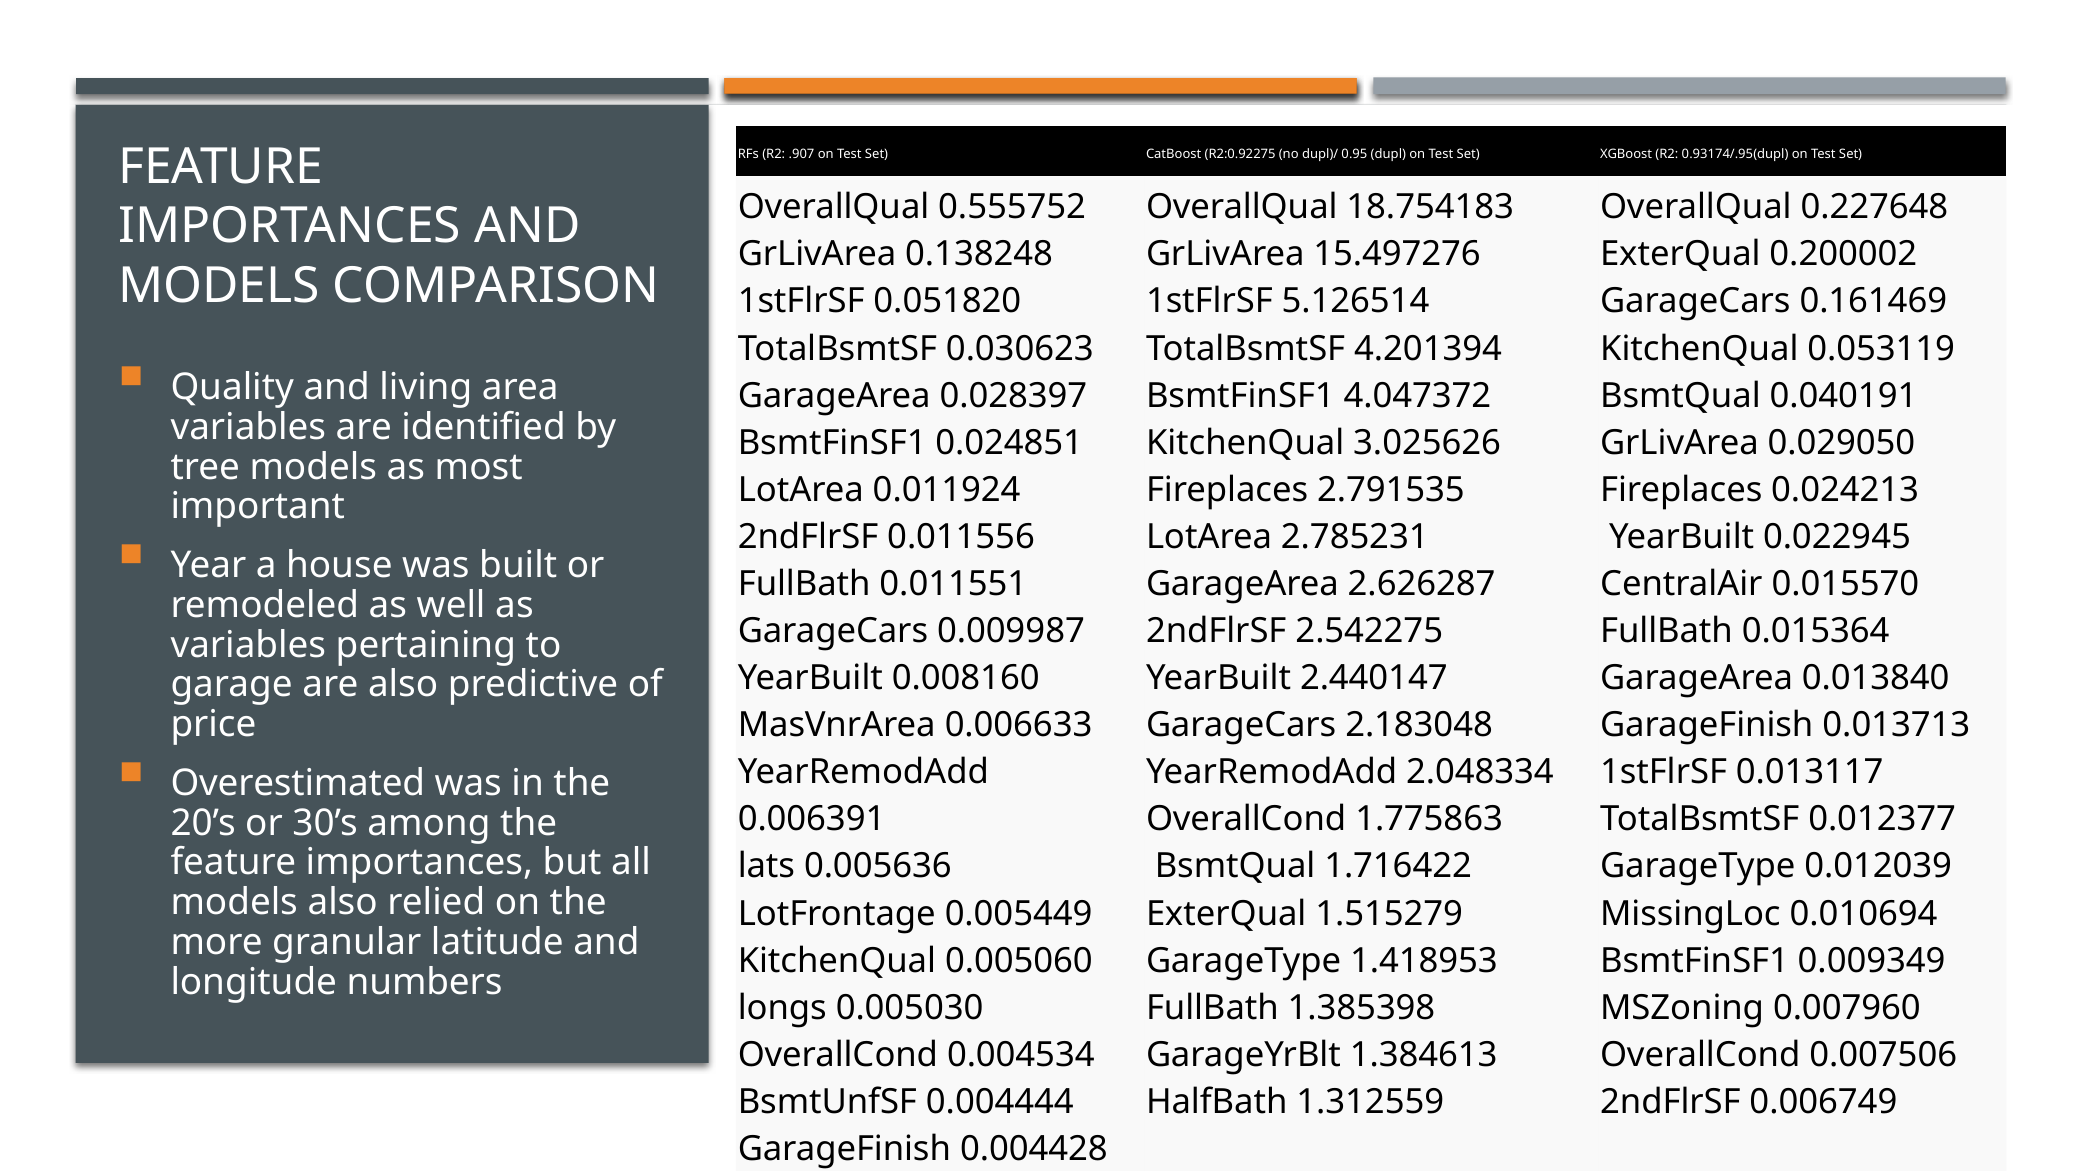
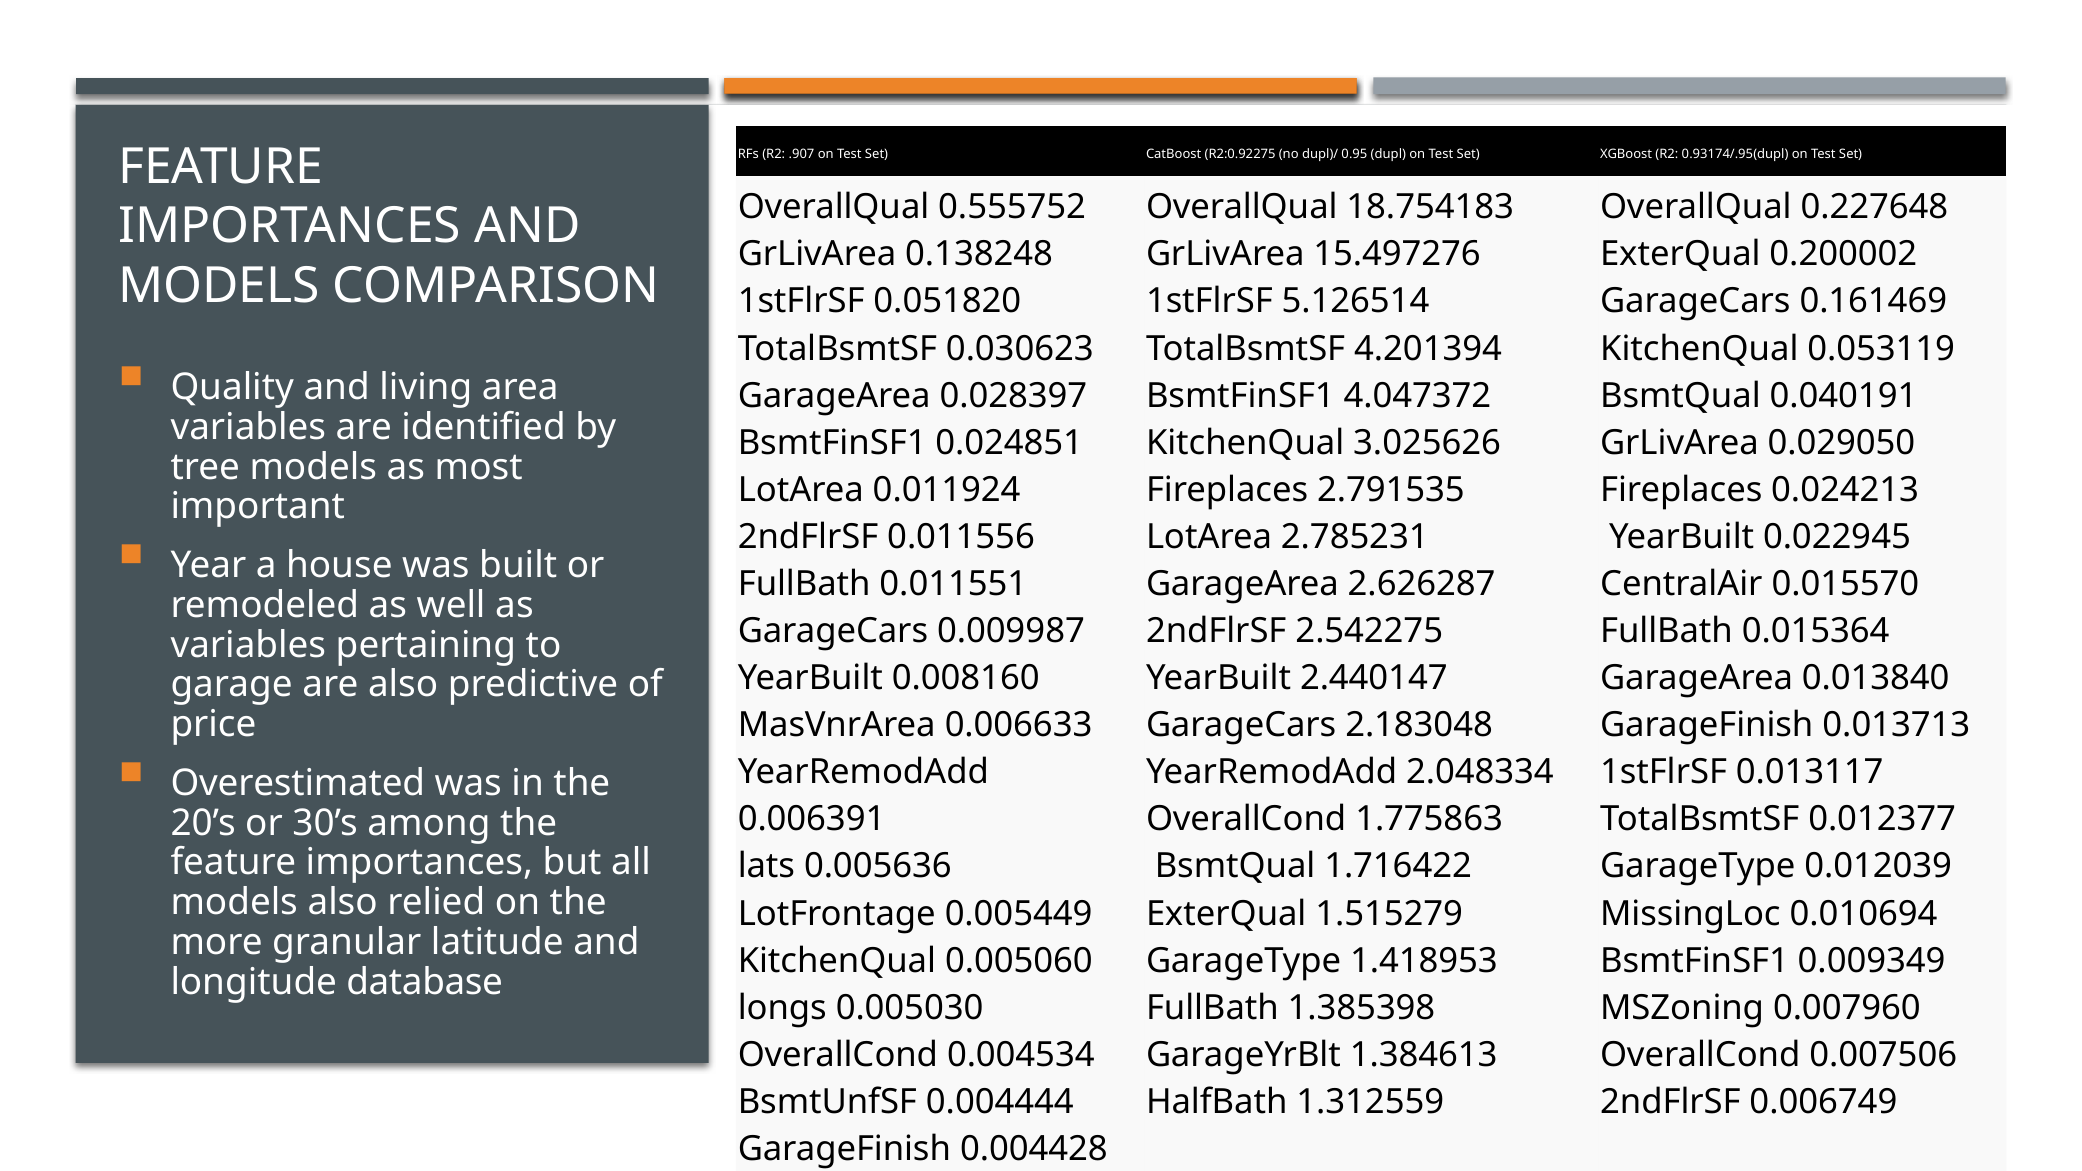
numbers: numbers -> database (425, 982)
